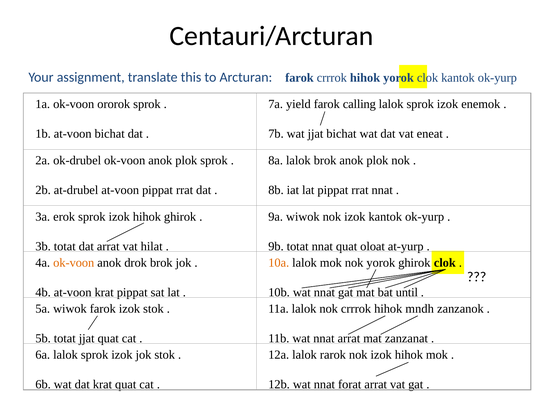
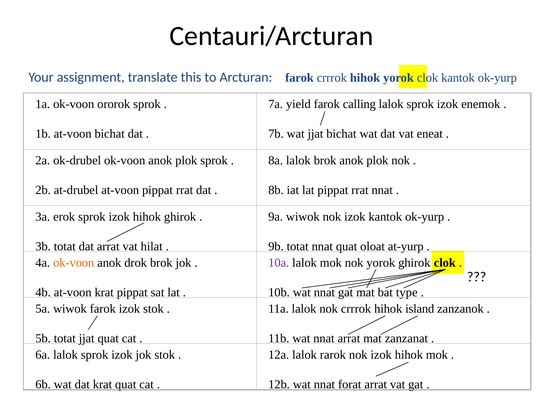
10a colour: orange -> purple (279, 263)
until: until -> type (407, 292)
mndh: mndh -> island (420, 308)
